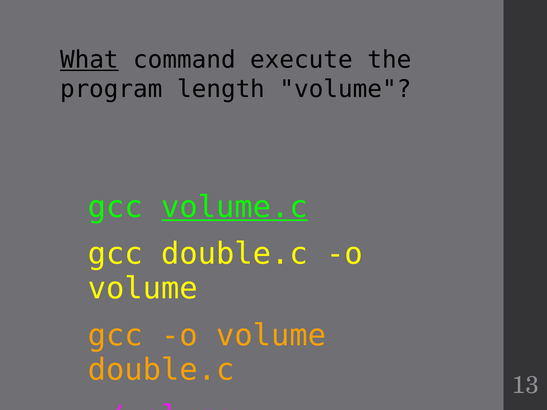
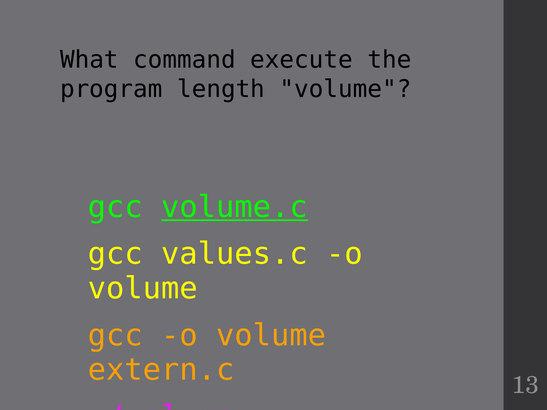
What underline: present -> none (89, 60)
gcc double.c: double.c -> values.c (235, 254)
double.c: double.c -> extern.c (161, 370)
